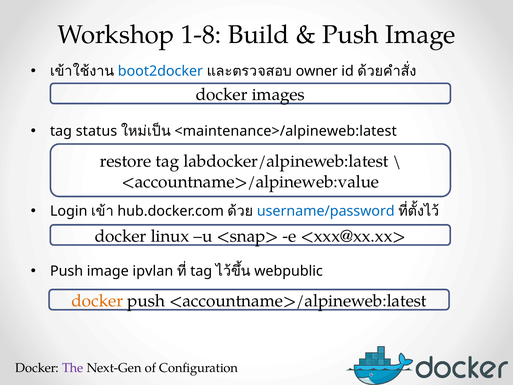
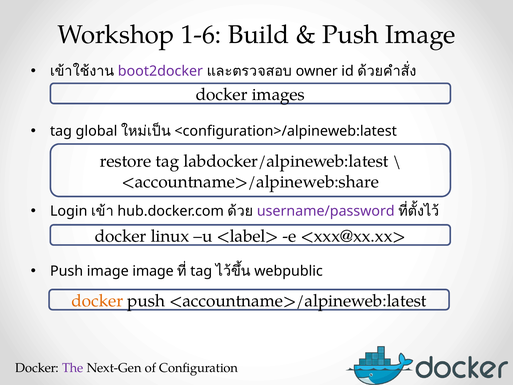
1-8: 1-8 -> 1-6 (201, 35)
boot2docker colour: blue -> purple (160, 71)
status: status -> global (97, 131)
<maintenance>/alpineweb:latest: <maintenance>/alpineweb:latest -> <configuration>/alpineweb:latest (286, 131)
<accountname>/alpineweb:value: <accountname>/alpineweb:value -> <accountname>/alpineweb:share (250, 182)
username/password colour: blue -> purple (326, 211)
<snap>: <snap> -> <label> (248, 236)
image ipvlan: ipvlan -> image (153, 271)
